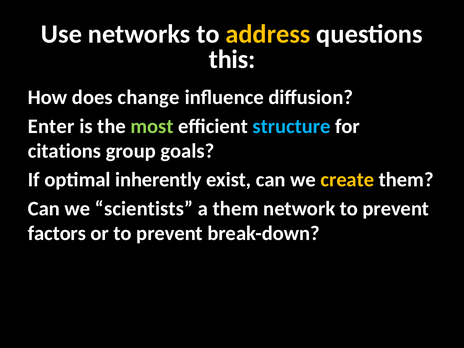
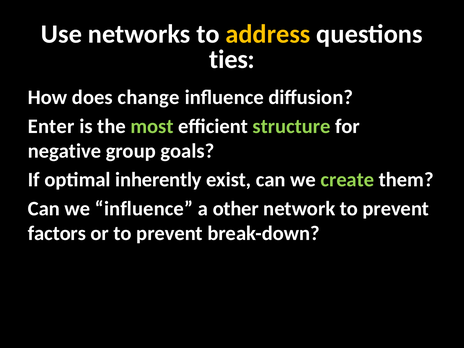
this: this -> ties (232, 60)
structure colour: light blue -> light green (292, 126)
citations: citations -> negative (64, 151)
create colour: yellow -> light green (347, 180)
we scientists: scientists -> influence (144, 209)
a them: them -> other (236, 209)
